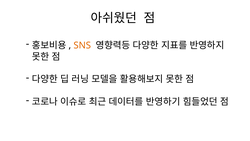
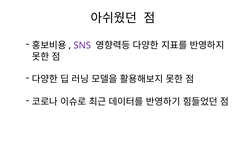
SNS colour: orange -> purple (82, 45)
